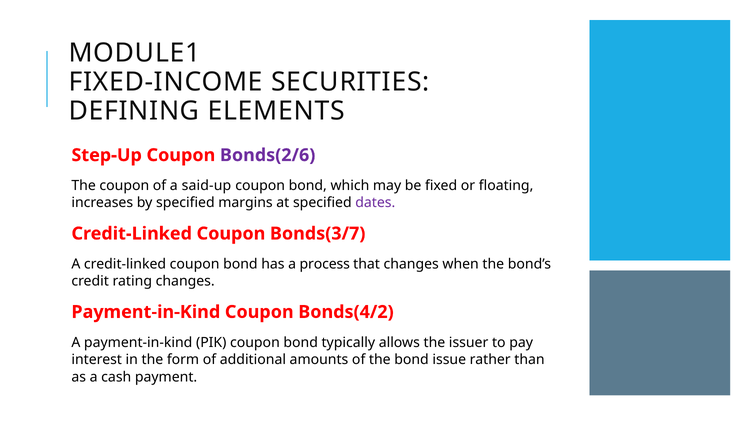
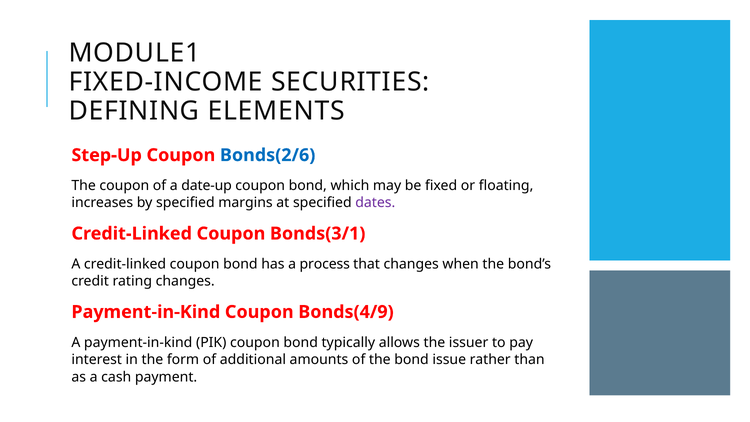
Bonds(2/6 colour: purple -> blue (268, 155)
said-up: said-up -> date-up (207, 186)
Bonds(3/7: Bonds(3/7 -> Bonds(3/1 (318, 234)
Bonds(4/2: Bonds(4/2 -> Bonds(4/9 (346, 312)
